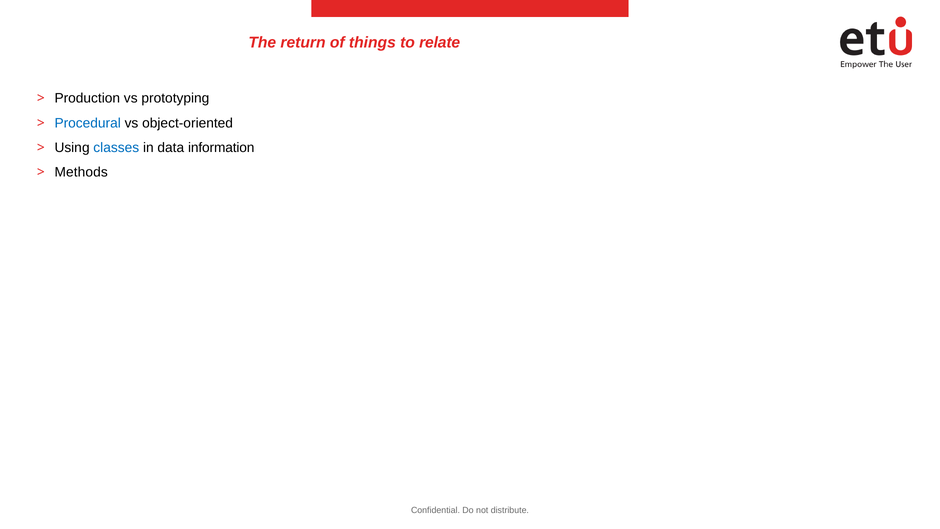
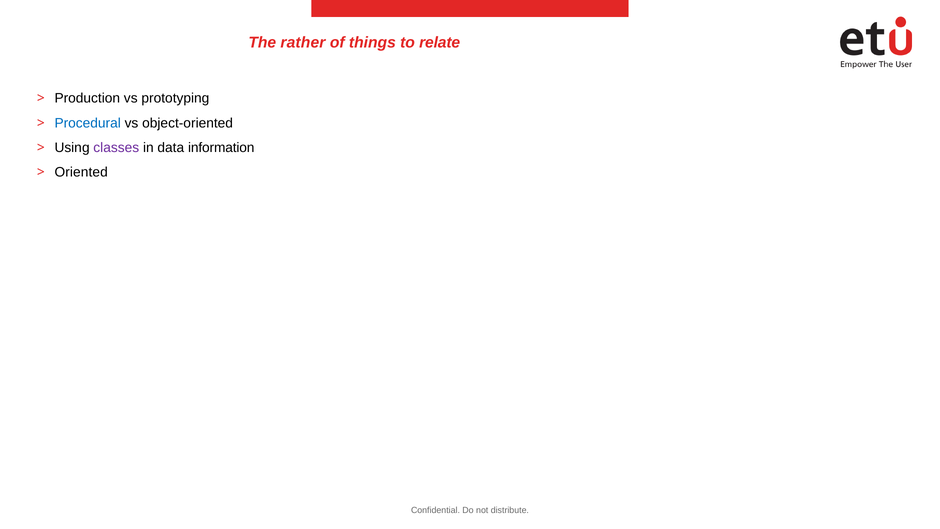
return: return -> rather (303, 43)
classes colour: blue -> purple (116, 148)
Methods: Methods -> Oriented (81, 172)
